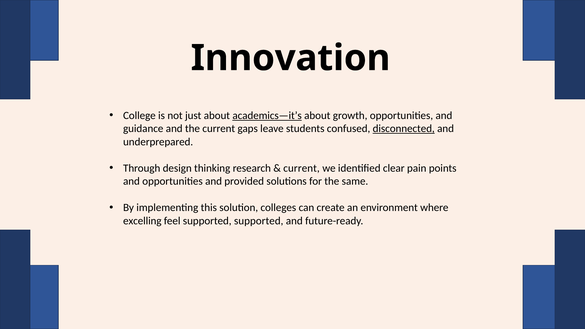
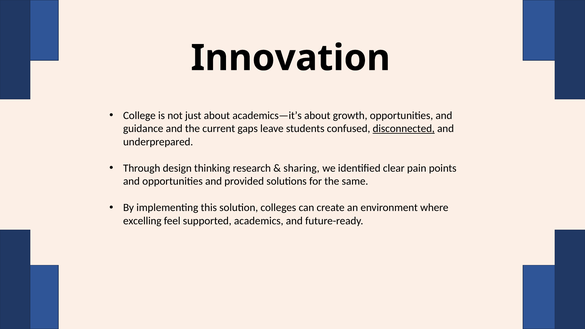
academics—it’s underline: present -> none (267, 116)
current: current -> sharing (302, 168)
supported supported: supported -> academics (259, 221)
